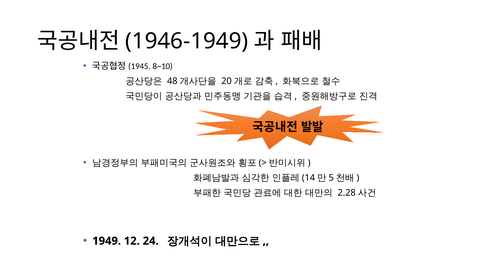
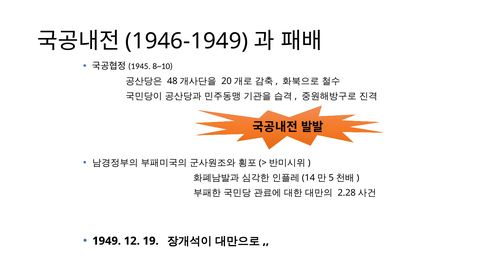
24: 24 -> 19 (151, 241)
